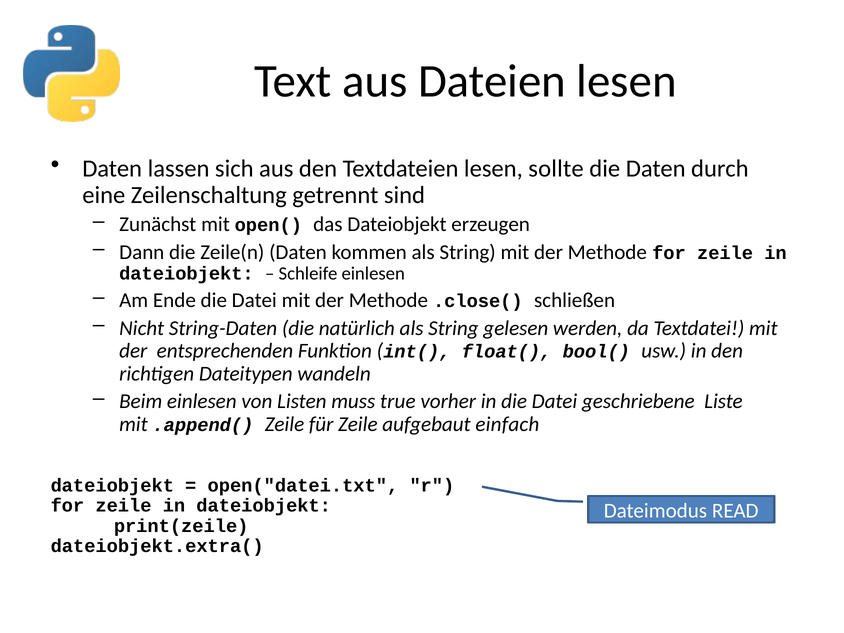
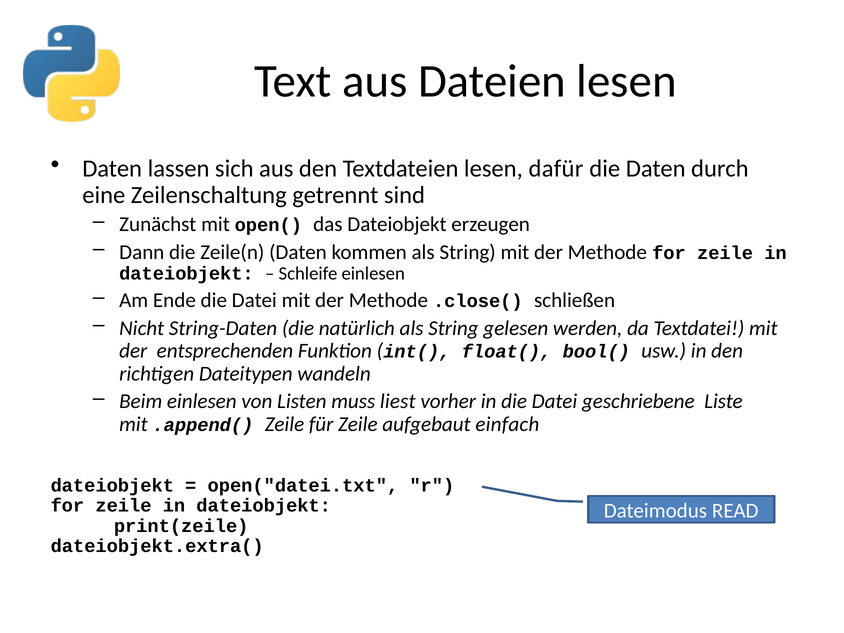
sollte: sollte -> dafür (556, 168)
true: true -> liest (398, 401)
